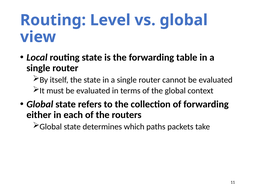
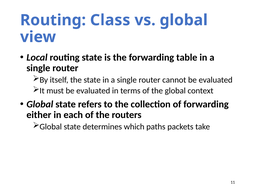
Level: Level -> Class (110, 20)
